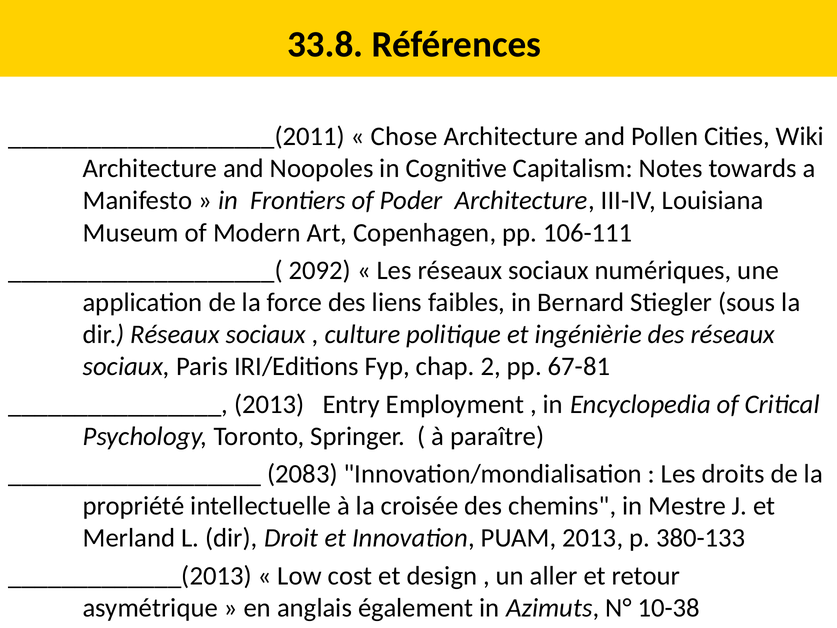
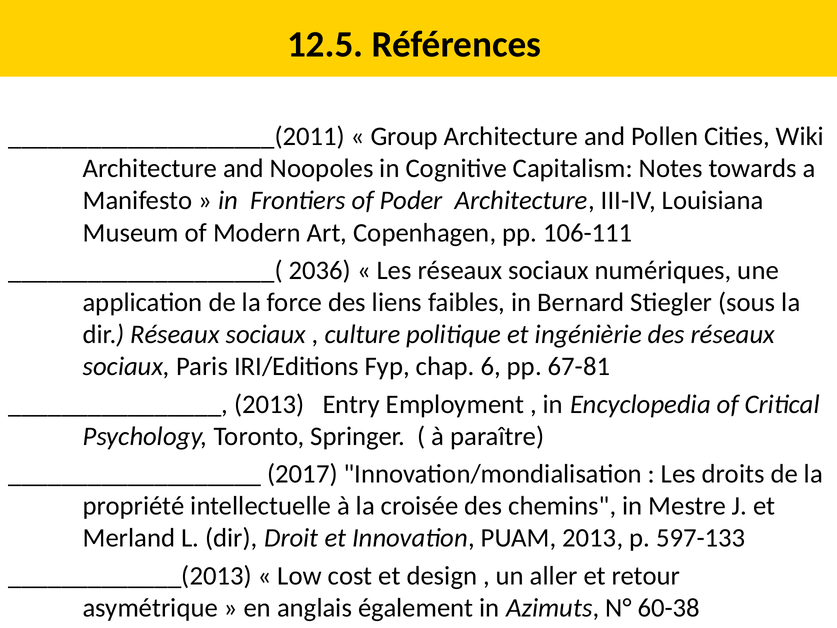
33.8: 33.8 -> 12.5 (325, 44)
Chose: Chose -> Group (404, 136)
2092: 2092 -> 2036 (320, 270)
2: 2 -> 6 (491, 366)
2083: 2083 -> 2017 (302, 474)
380-133: 380-133 -> 597-133 (701, 538)
10-38: 10-38 -> 60-38 (669, 608)
